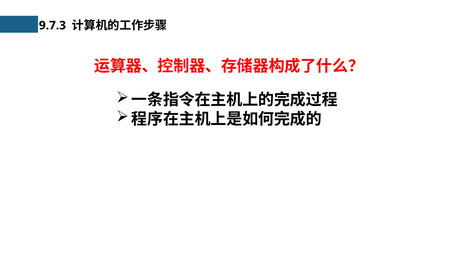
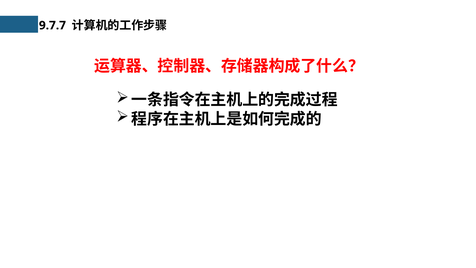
9.7.3: 9.7.3 -> 9.7.7 (52, 25)
